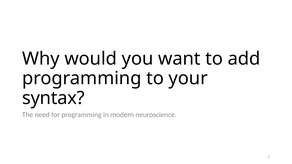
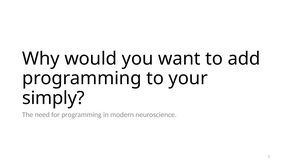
syntax: syntax -> simply (53, 98)
